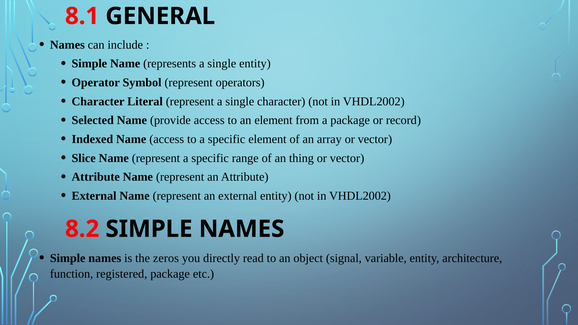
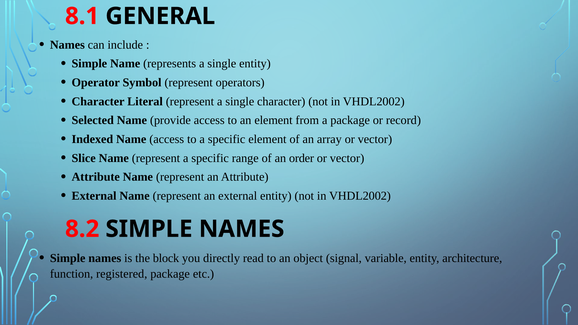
thing: thing -> order (302, 158)
zeros: zeros -> block (166, 258)
